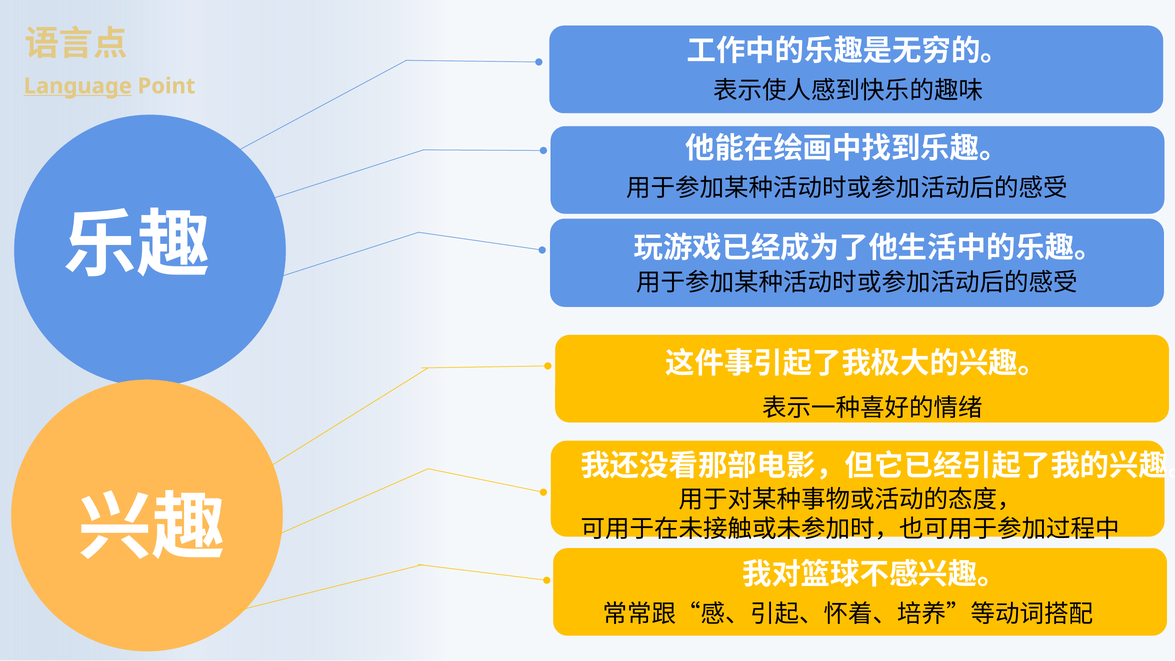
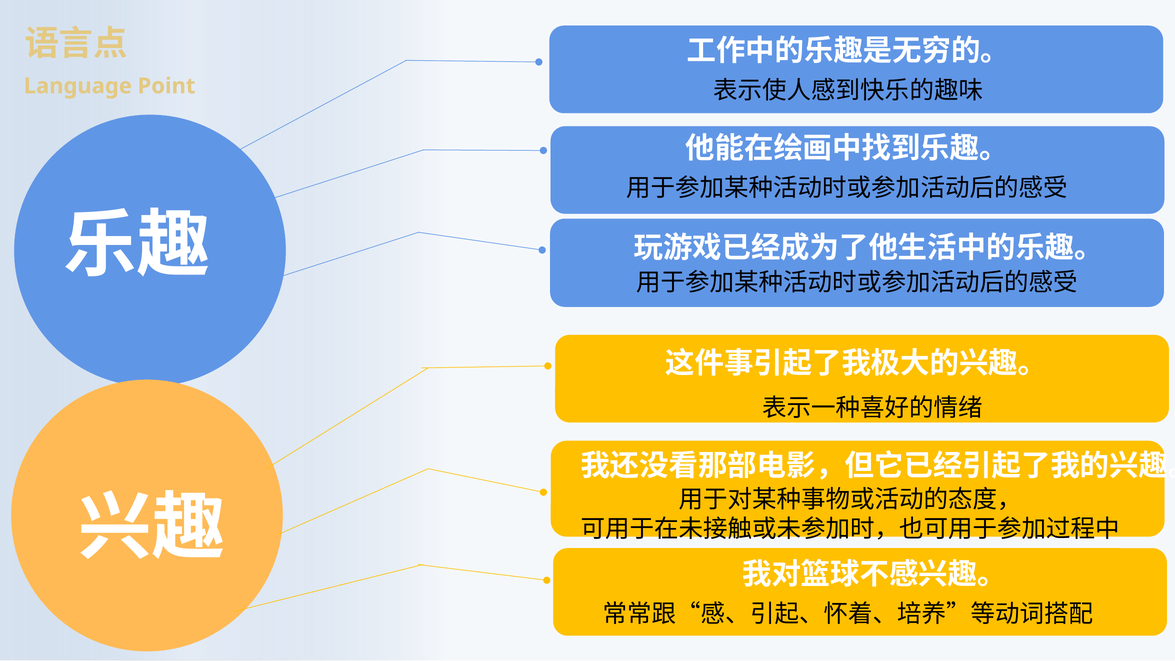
Language underline: present -> none (78, 86)
